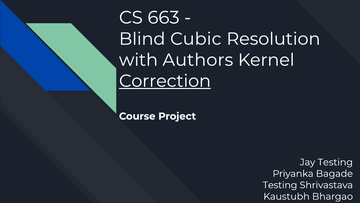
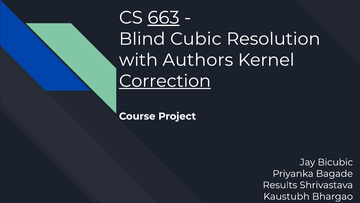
663 underline: none -> present (164, 18)
Jay Testing: Testing -> Bicubic (335, 162)
Testing: Testing -> Results (280, 185)
